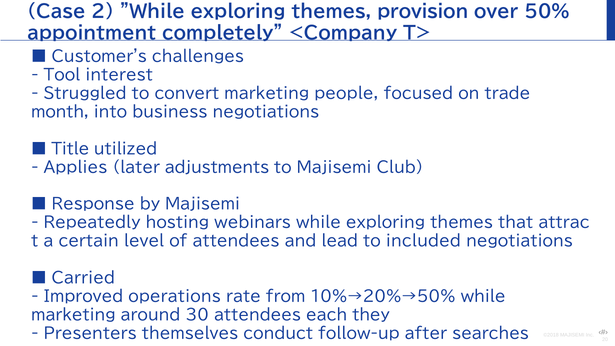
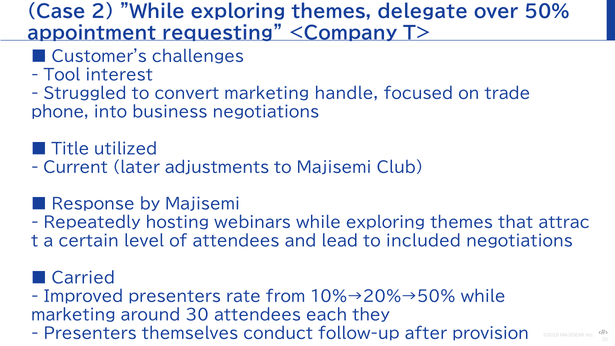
provision: provision -> delegate (423, 12)
completely: completely -> requesting (222, 33)
people: people -> handle (346, 94)
month: month -> phone (60, 112)
Applies: Applies -> Current (76, 167)
Improved operations: operations -> presenters (175, 297)
searches: searches -> provision (491, 333)
